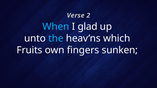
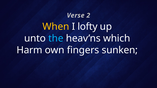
When colour: light blue -> yellow (56, 27)
glad: glad -> lofty (88, 27)
Fruits: Fruits -> Harm (29, 50)
